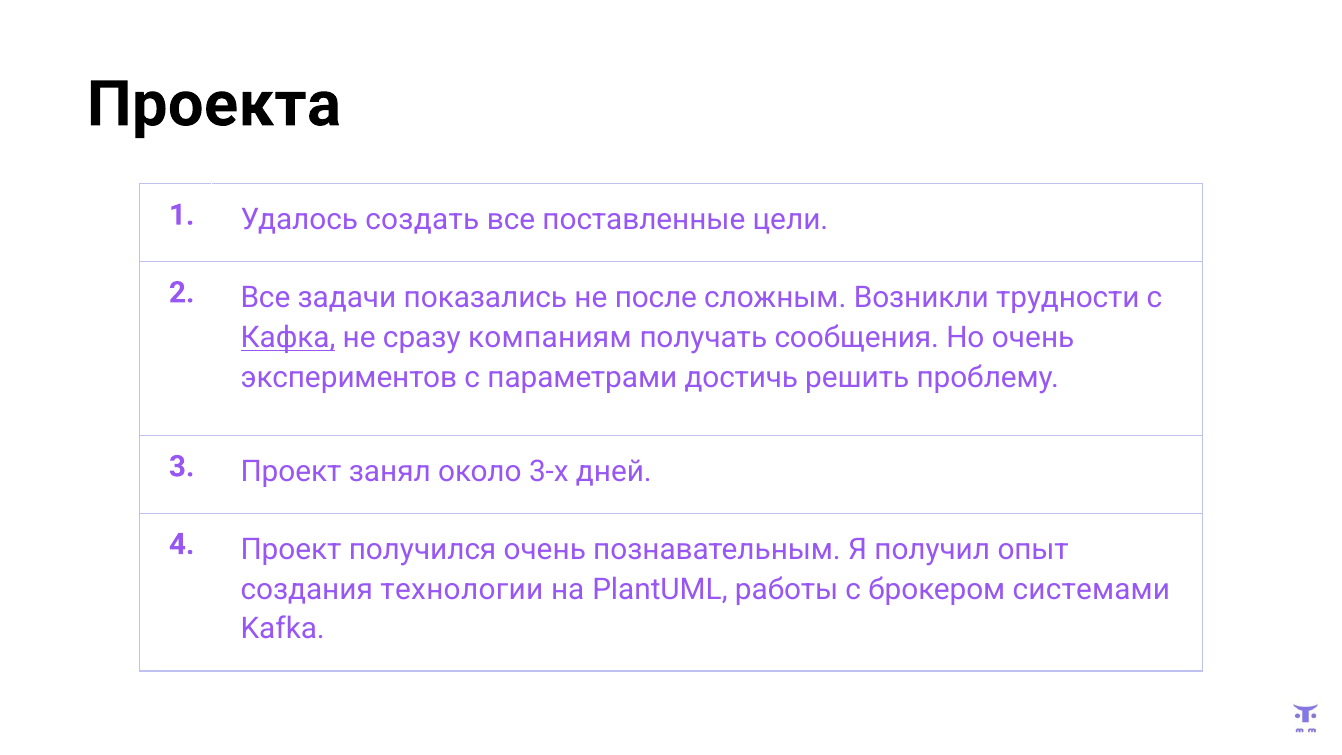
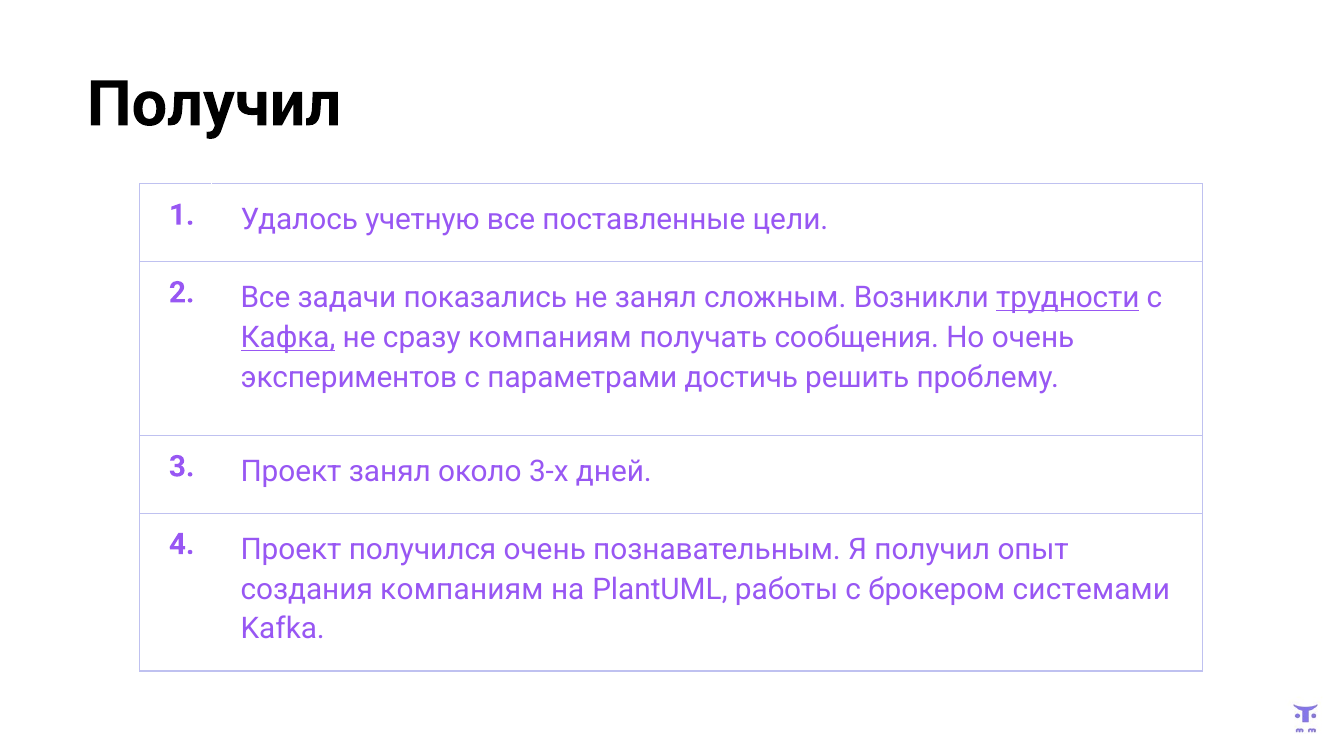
Проекта: Проекта -> Получил (214, 104)
создать: создать -> учетную (423, 220)
не после: после -> занял (656, 298)
трудности underline: none -> present (1068, 298)
создания технологии: технологии -> компаниям (462, 589)
